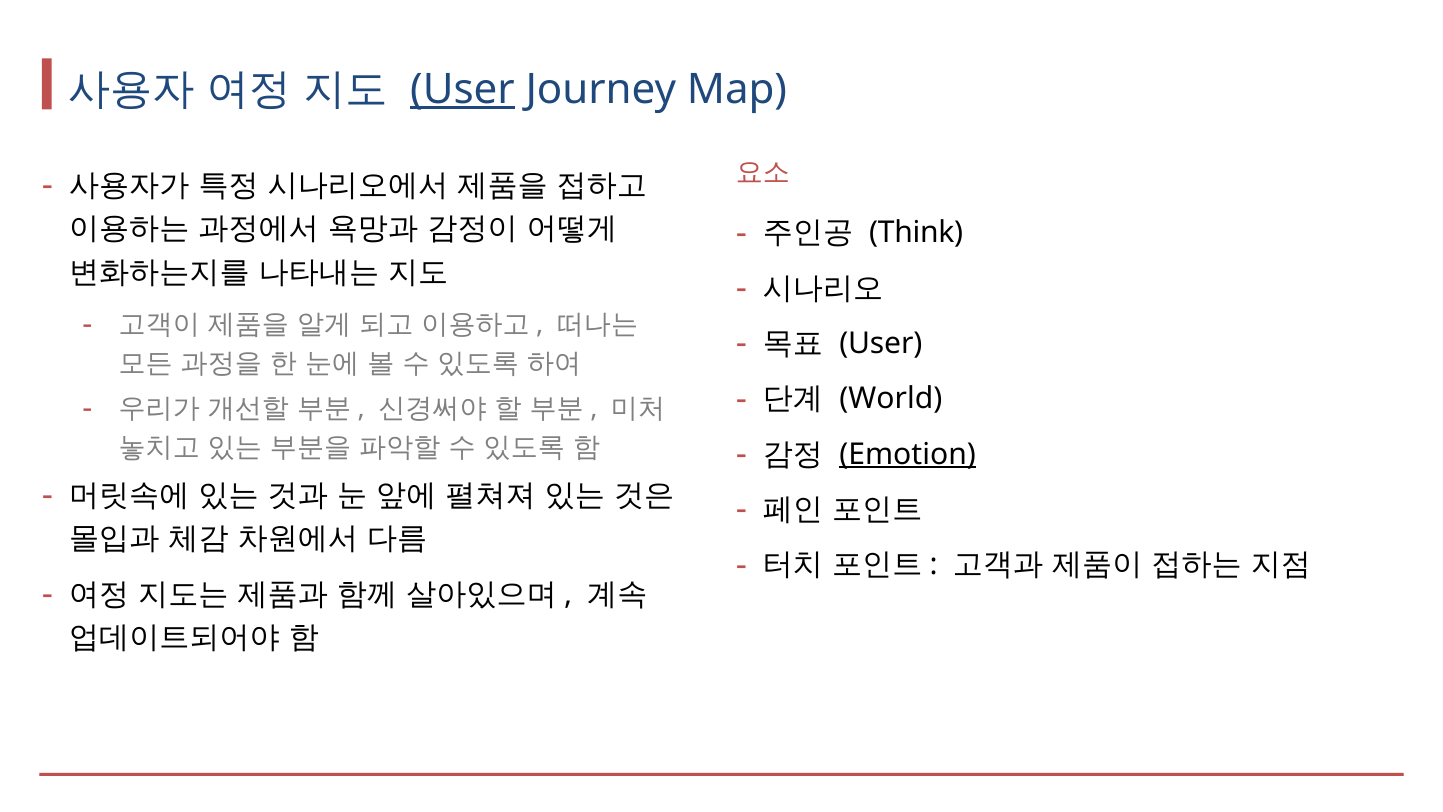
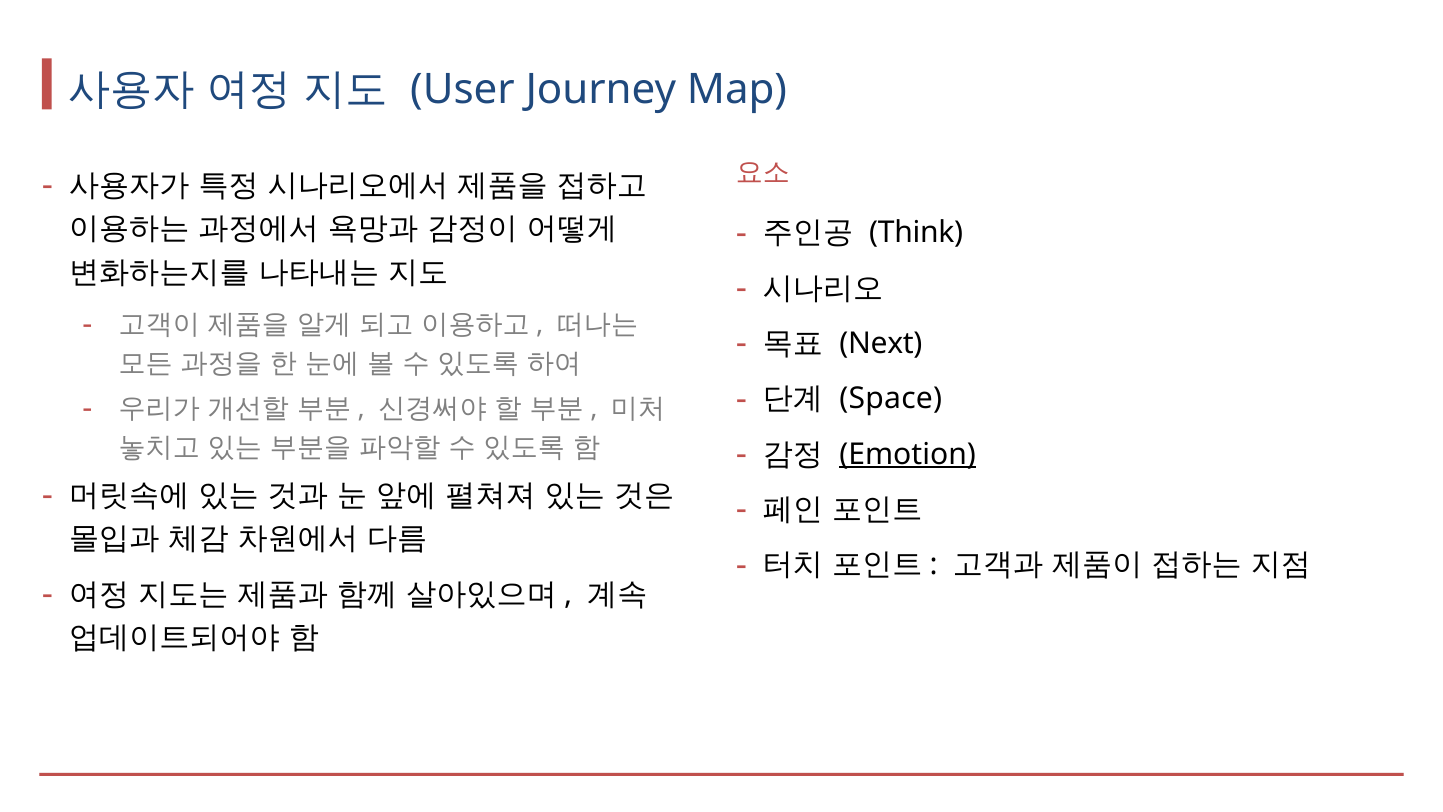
User underline: present -> none (462, 89)
User: User -> Next (881, 344)
World: World -> Space (891, 399)
